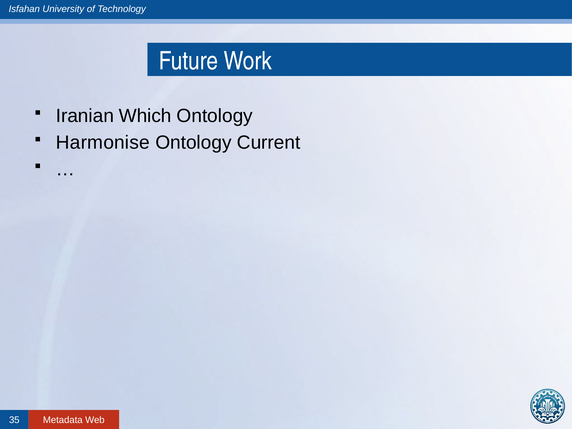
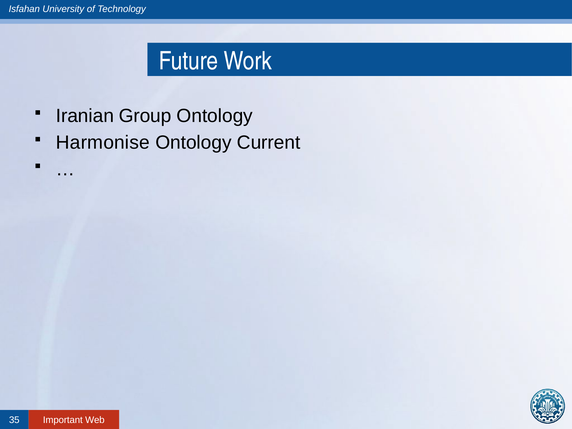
Which: Which -> Group (145, 116)
Metadata: Metadata -> Important (63, 420)
